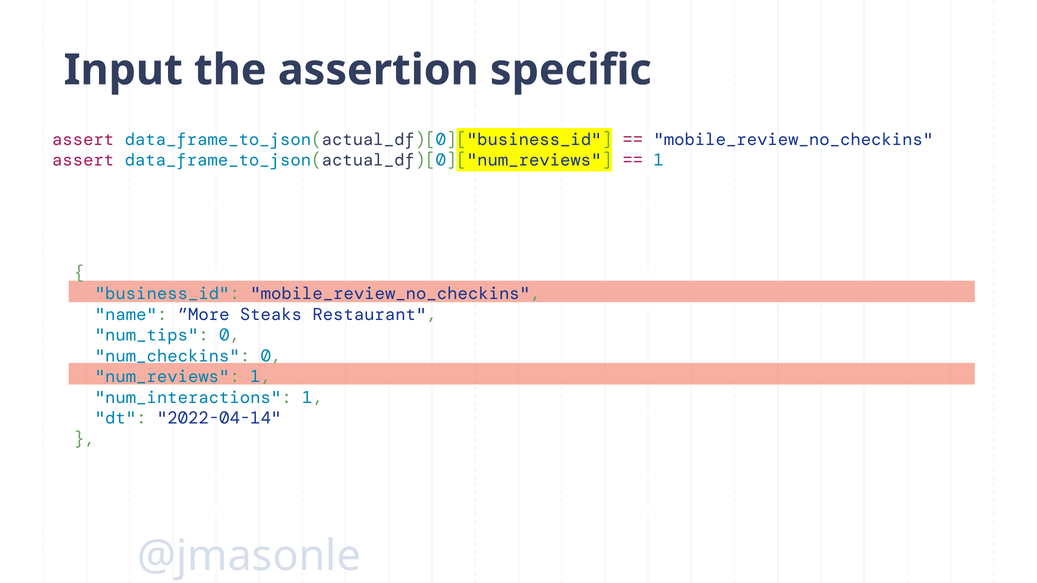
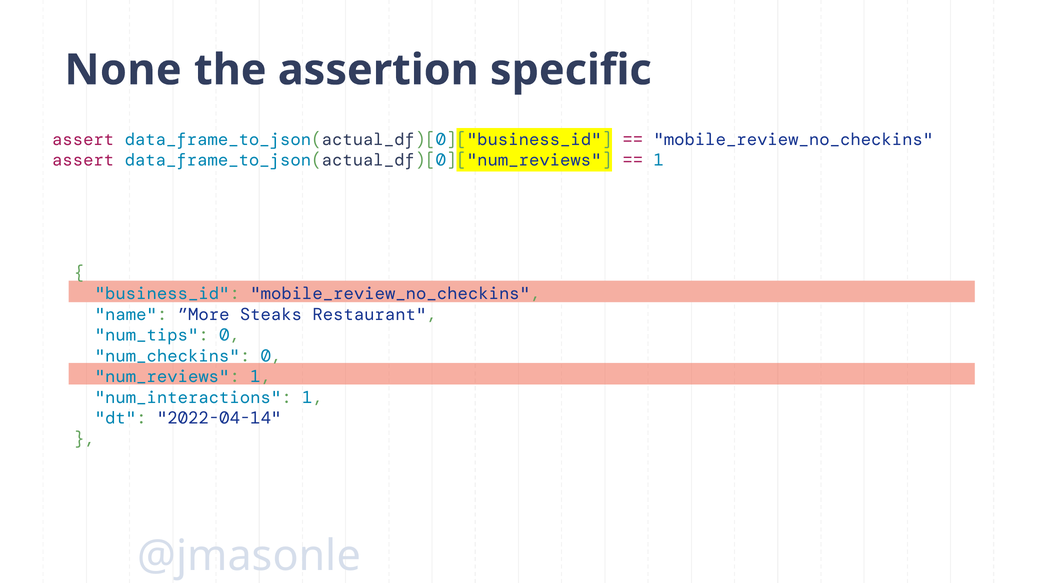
Input: Input -> None (123, 70)
